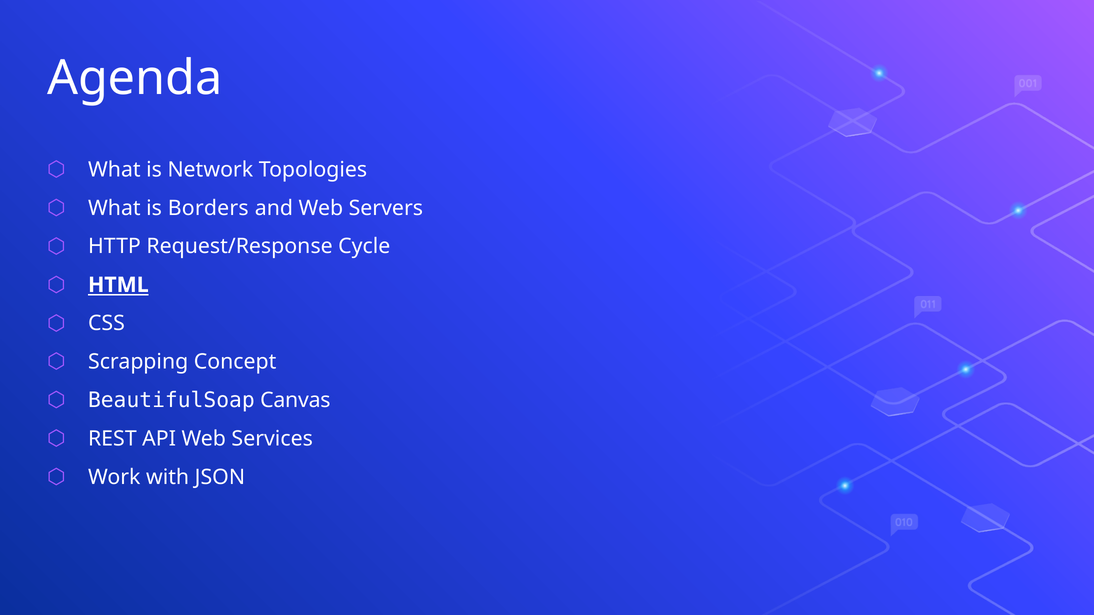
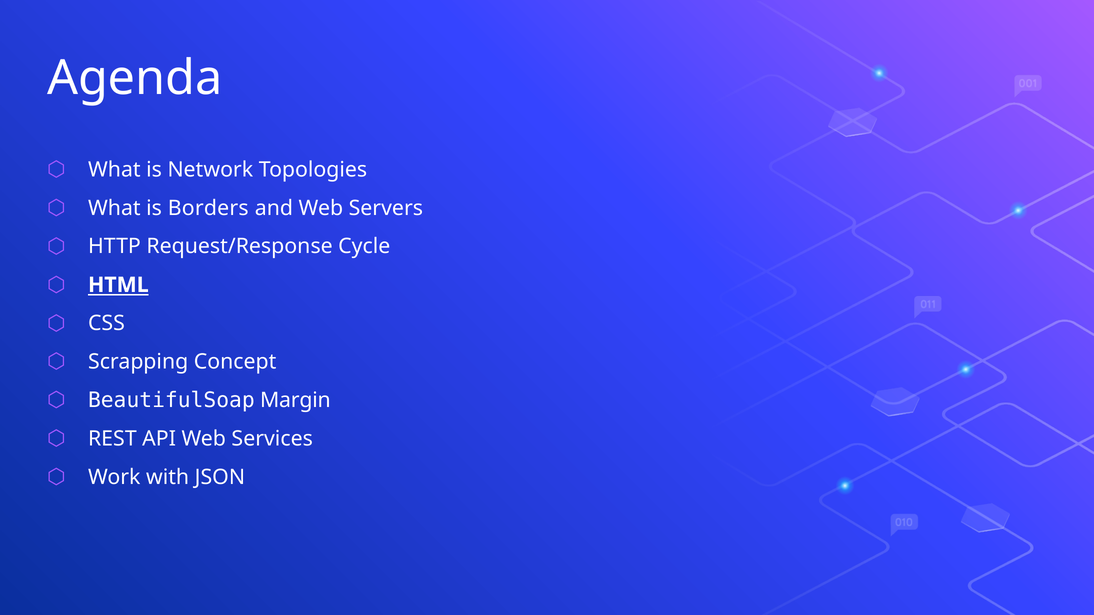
Canvas: Canvas -> Margin (295, 400)
